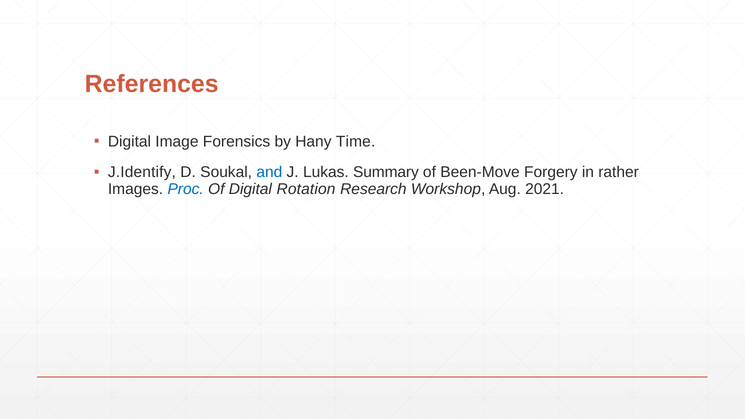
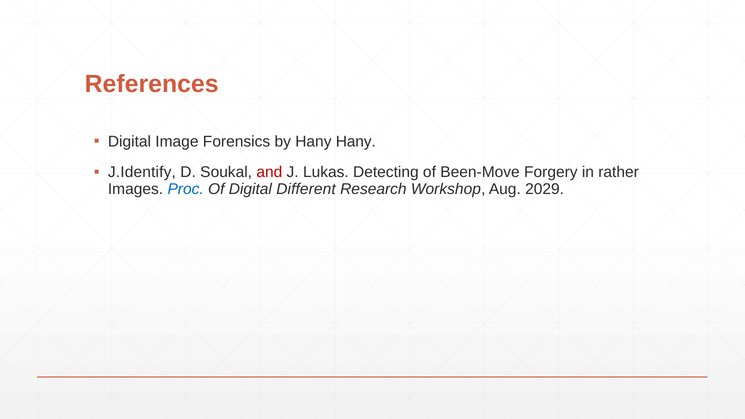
Hany Time: Time -> Hany (356, 141)
and colour: blue -> red (269, 172)
Summary: Summary -> Detecting (386, 172)
Rotation: Rotation -> Different (306, 189)
2021: 2021 -> 2029 (545, 189)
